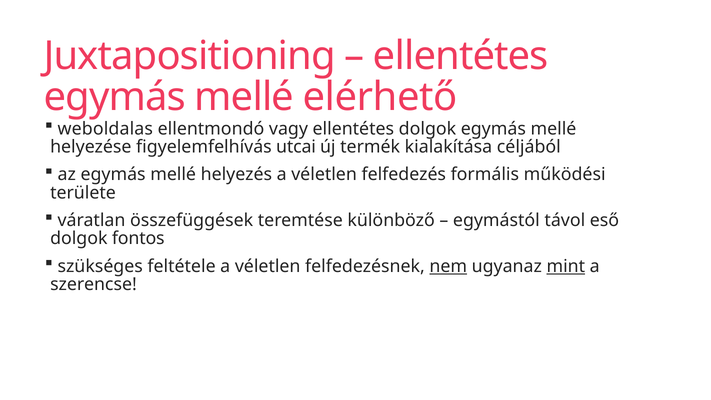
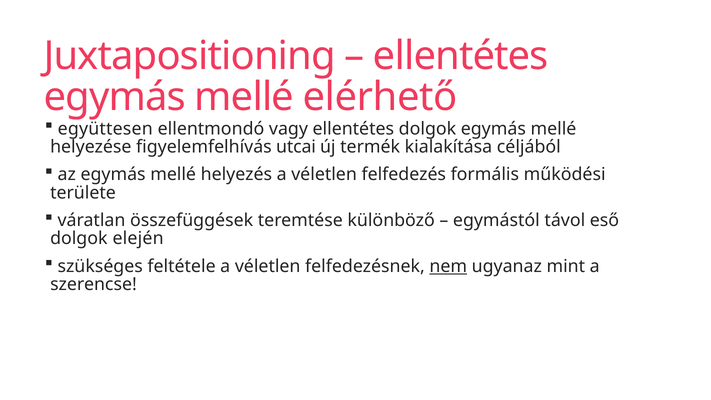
weboldalas: weboldalas -> együttesen (105, 129)
fontos: fontos -> elején (138, 239)
mint underline: present -> none (566, 266)
